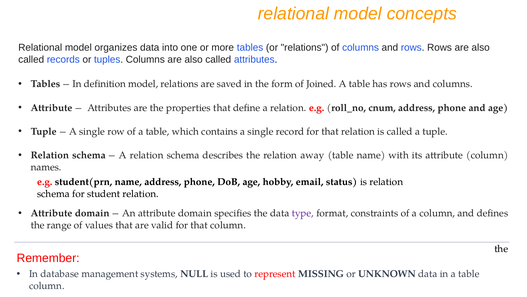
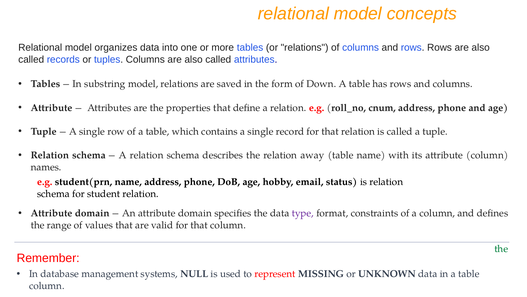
definition: definition -> substring (105, 84)
Joined: Joined -> Down (321, 84)
the colour: black -> green (501, 249)
